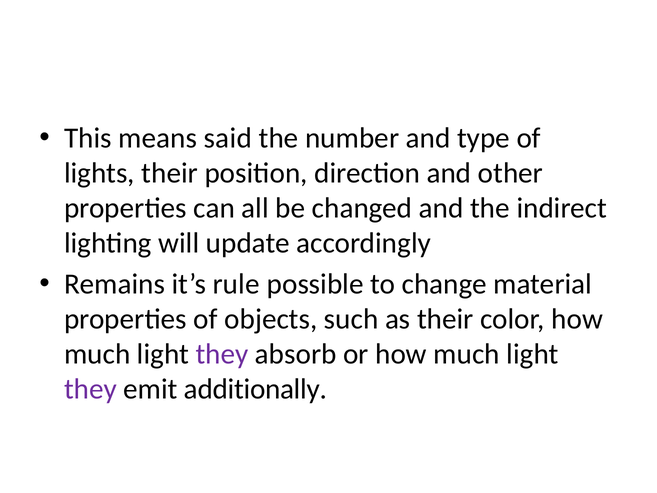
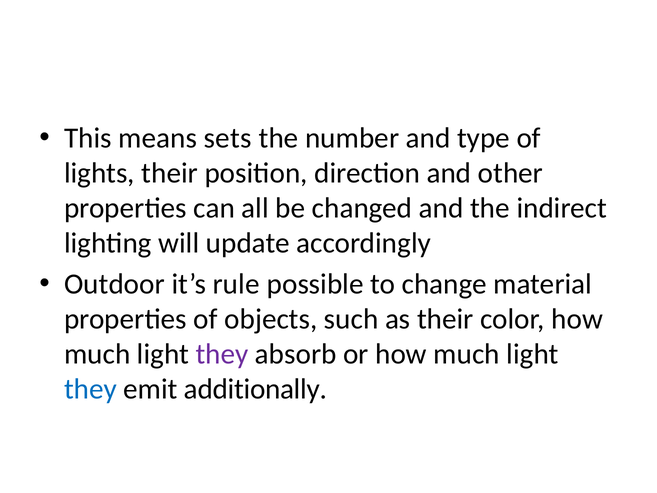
said: said -> sets (228, 138)
Remains: Remains -> Outdoor (115, 284)
they colour: purple -> blue (90, 389)
